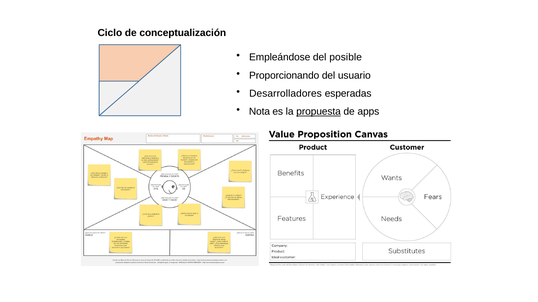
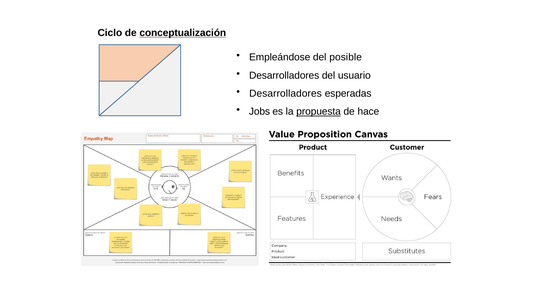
conceptualización underline: none -> present (183, 33)
Proporcionando: Proporcionando -> Desarrolladores (284, 76)
Nota: Nota -> Jobs (259, 112)
apps: apps -> hace (368, 112)
